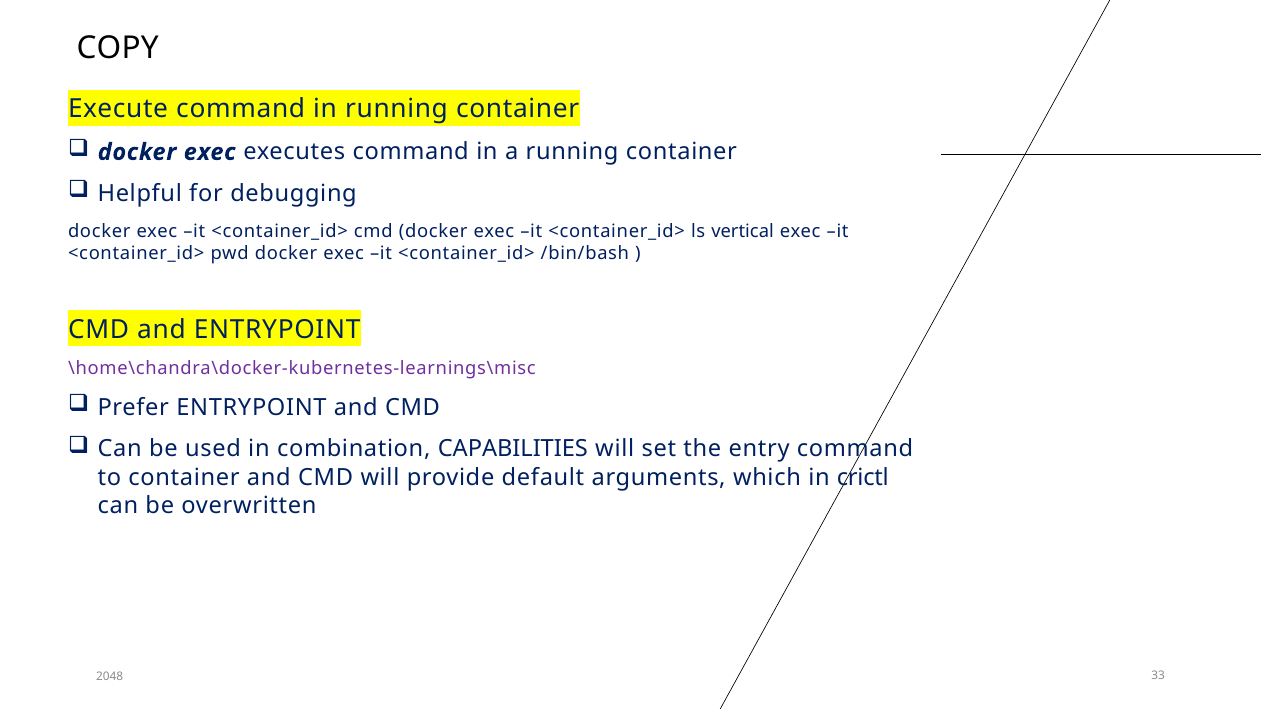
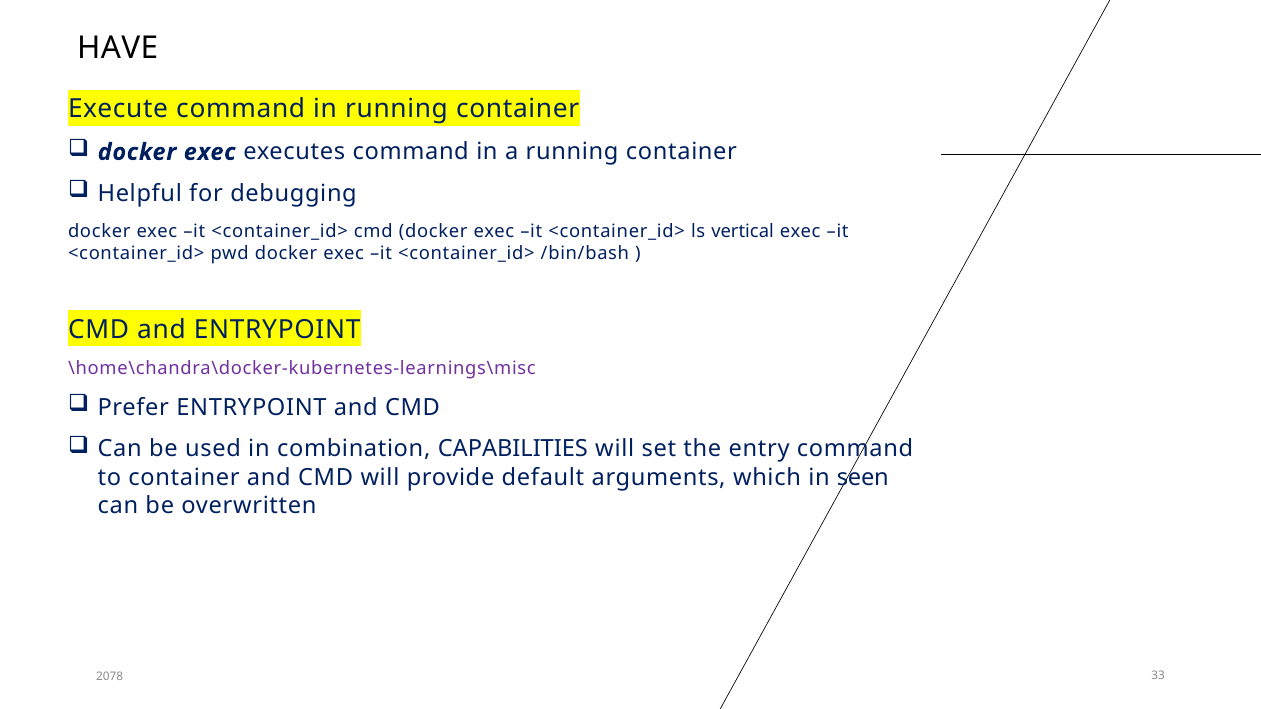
COPY: COPY -> HAVE (118, 48)
crictl: crictl -> seen (863, 478)
2048: 2048 -> 2078 (110, 677)
